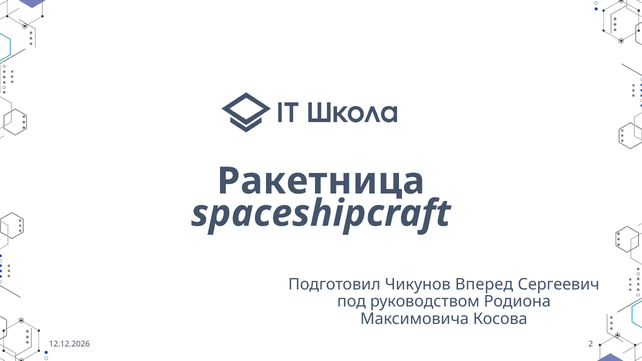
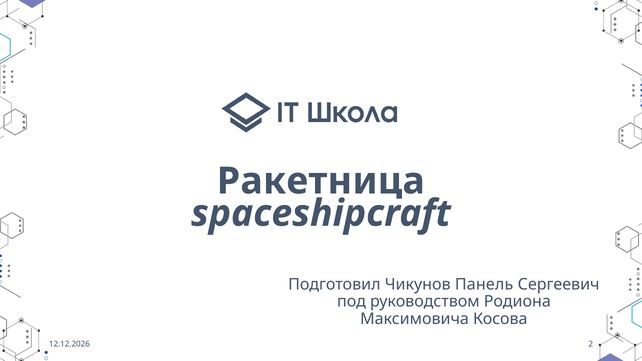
Вперед: Вперед -> Панель (484, 284)
